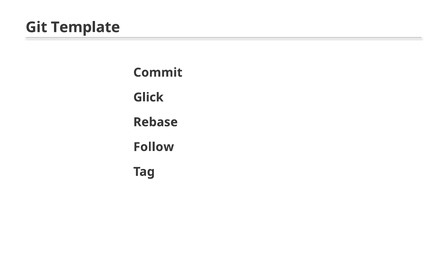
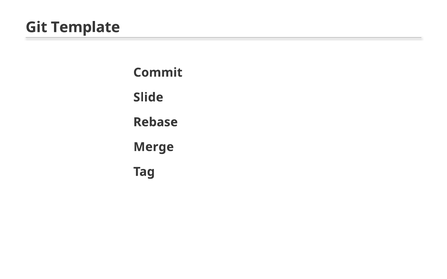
Glick: Glick -> Slide (148, 97)
Follow: Follow -> Merge (154, 147)
